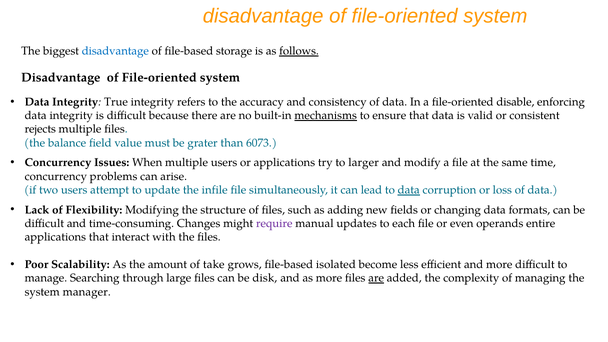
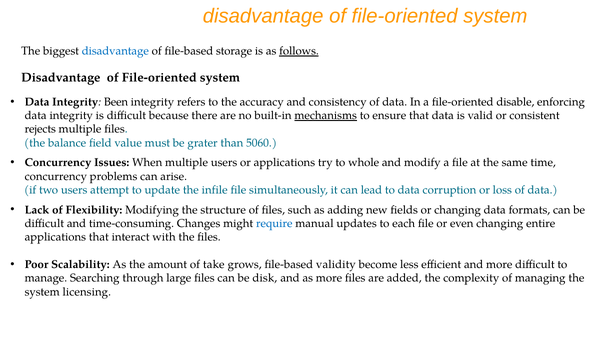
True: True -> Been (116, 102)
6073: 6073 -> 5060 (262, 143)
larger: larger -> whole (364, 163)
data underline: present -> none (409, 190)
require colour: purple -> blue (274, 223)
even operands: operands -> changing (500, 223)
isolated: isolated -> validity (336, 264)
are underline: present -> none (376, 278)
manager: manager -> licensing (87, 292)
